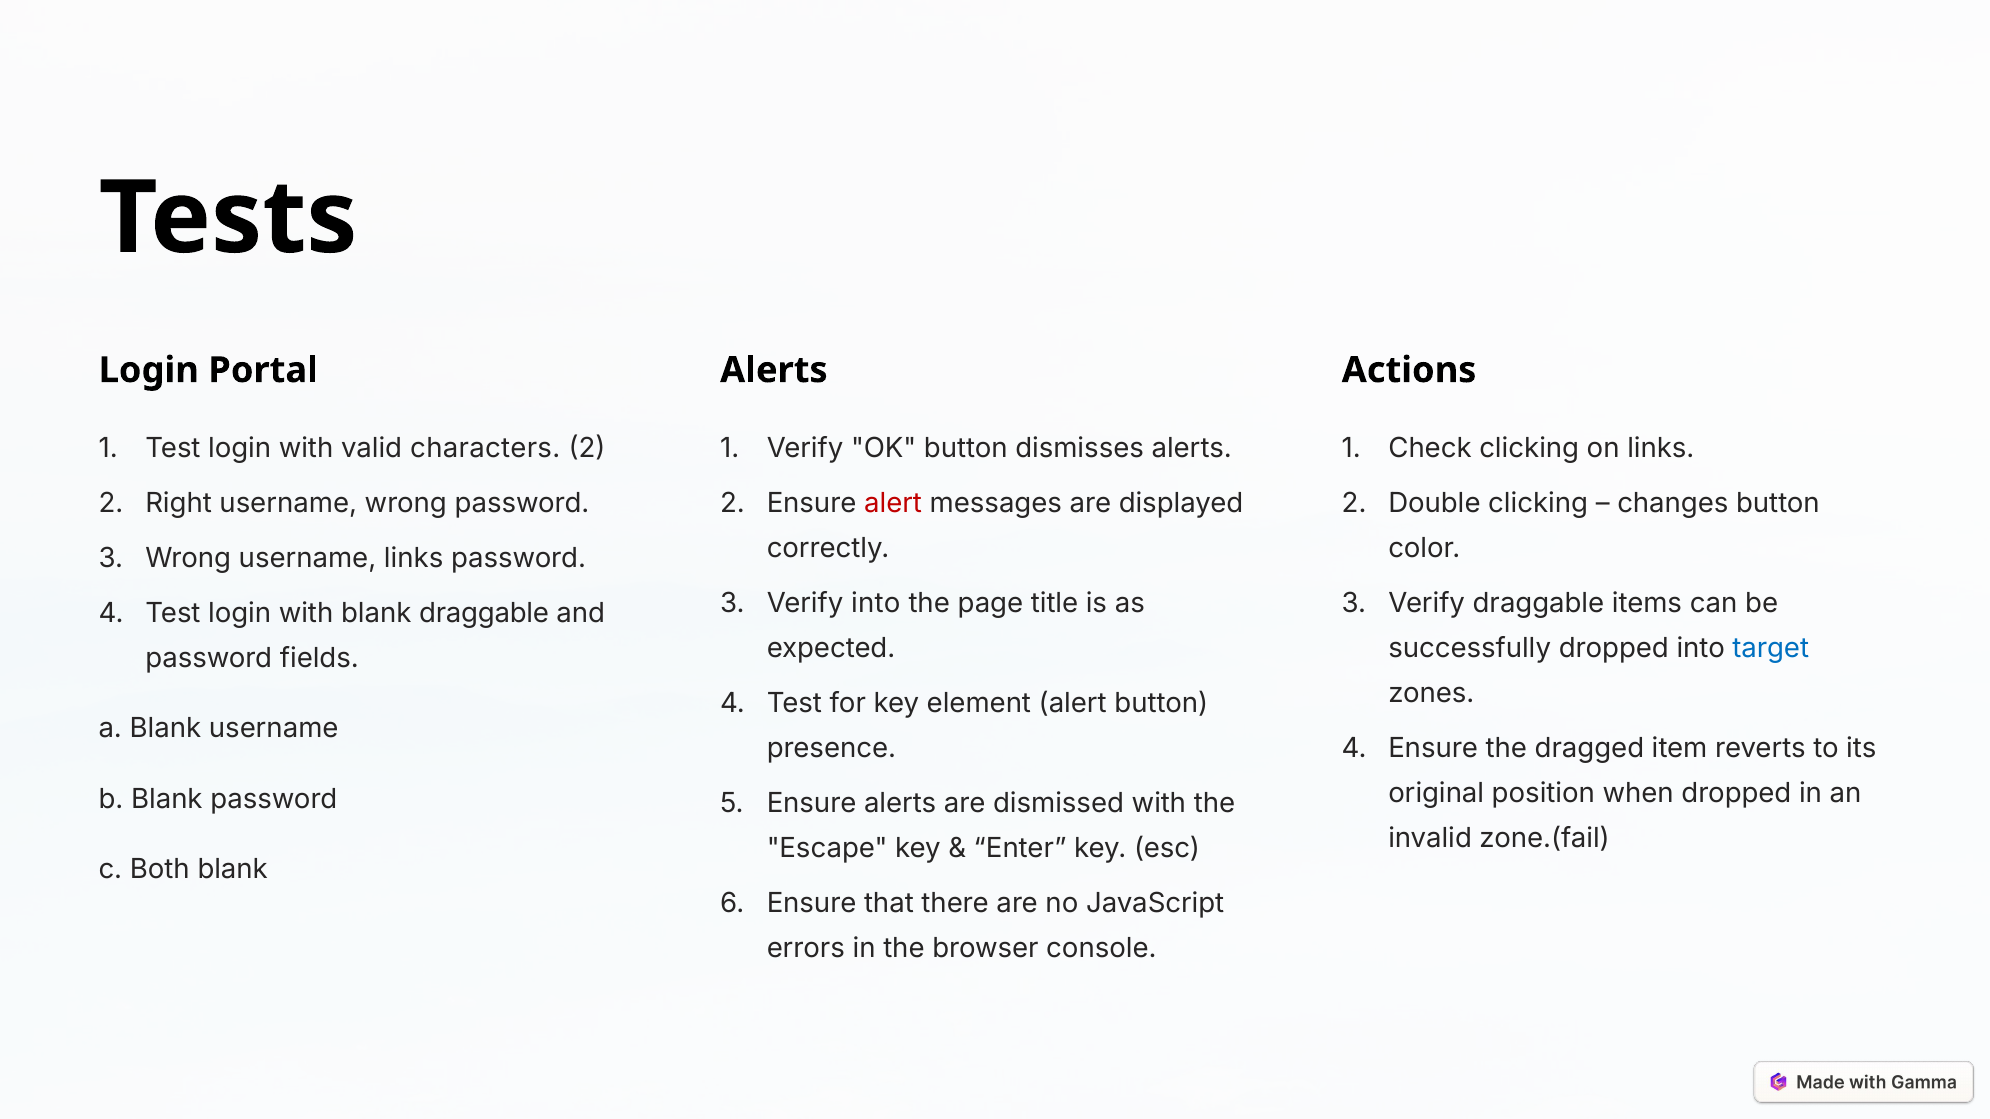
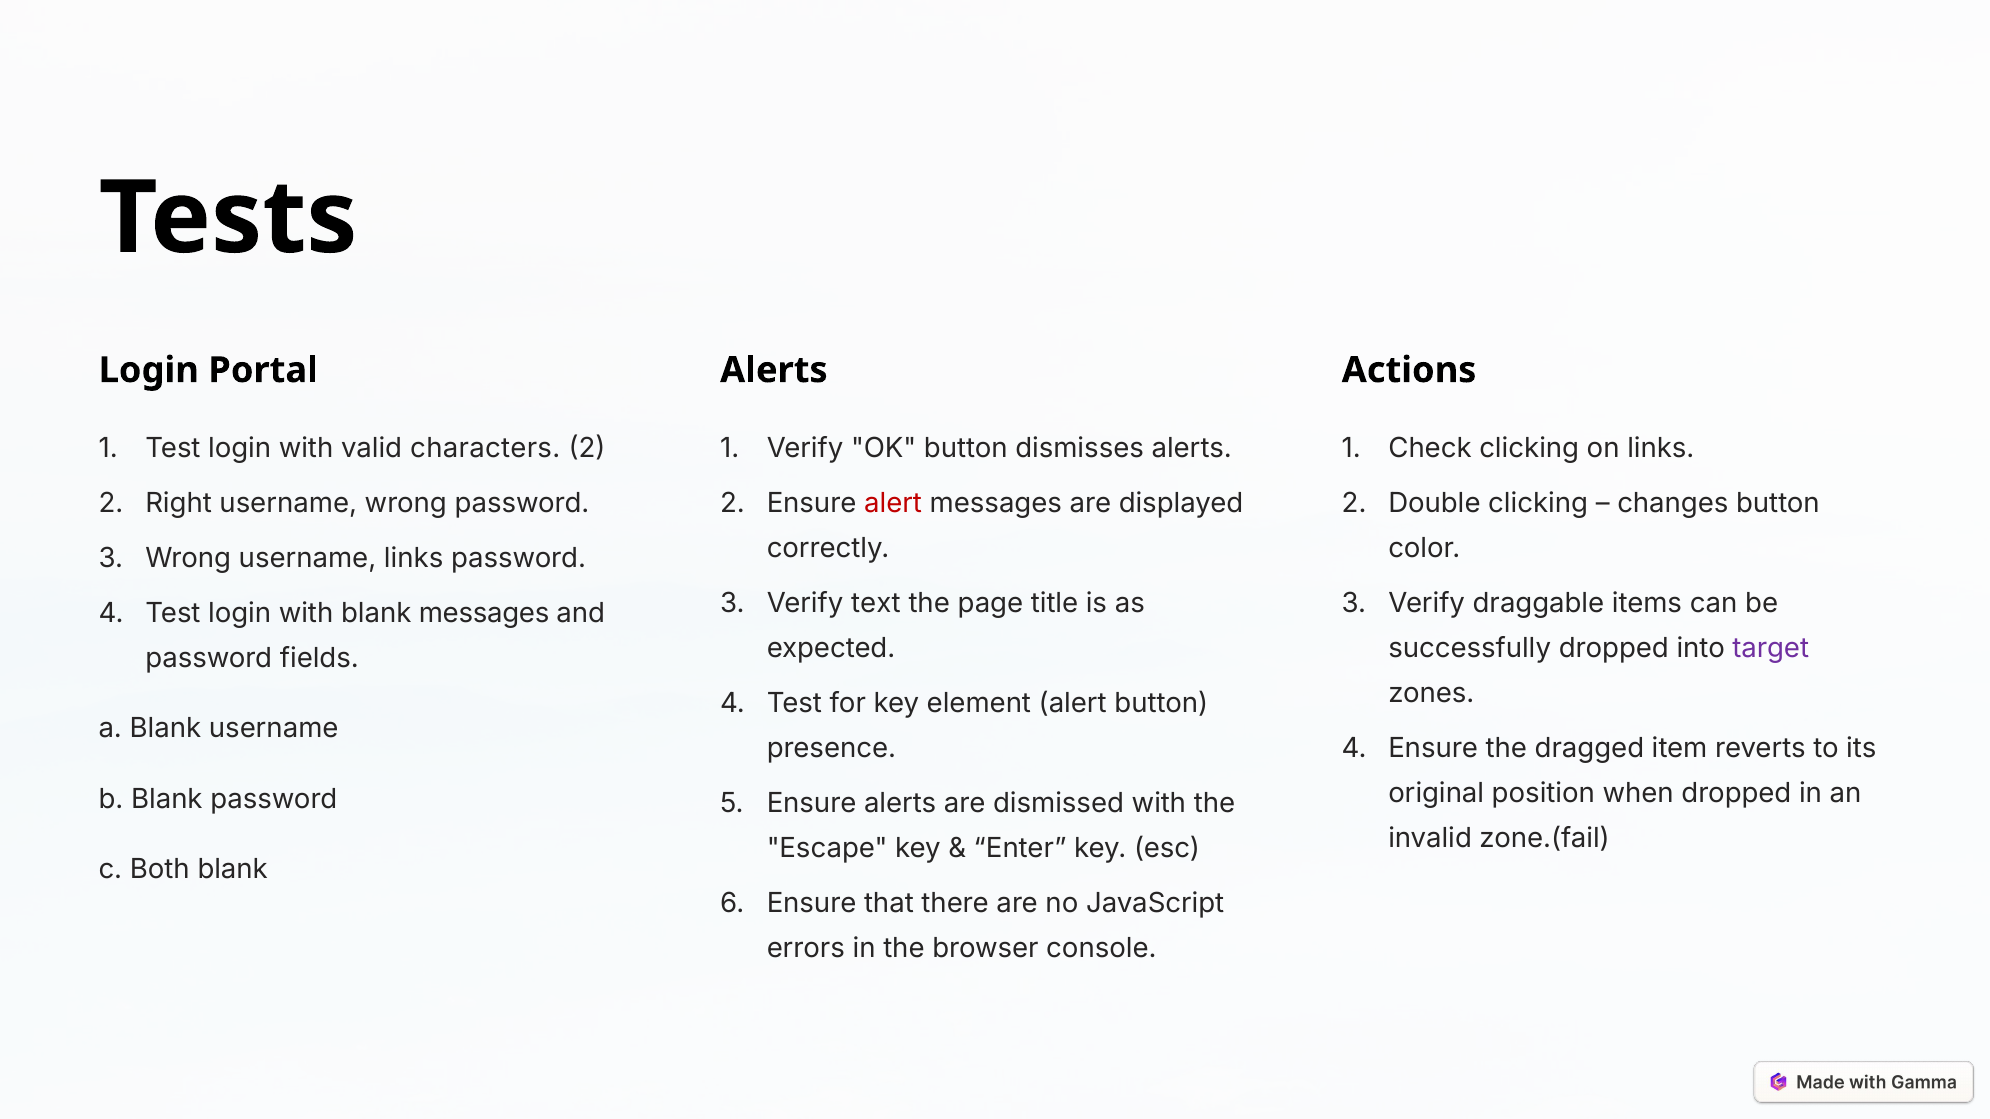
Verify into: into -> text (876, 604)
blank draggable: draggable -> messages (484, 613)
target colour: blue -> purple (1771, 649)
